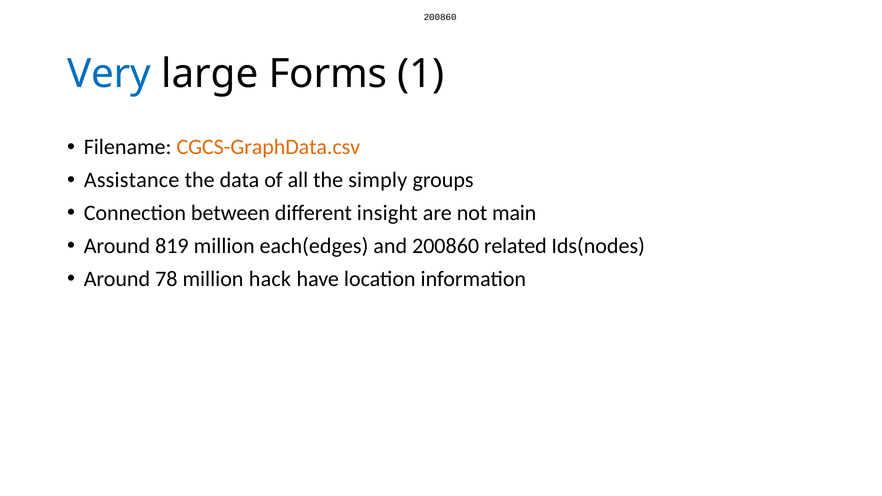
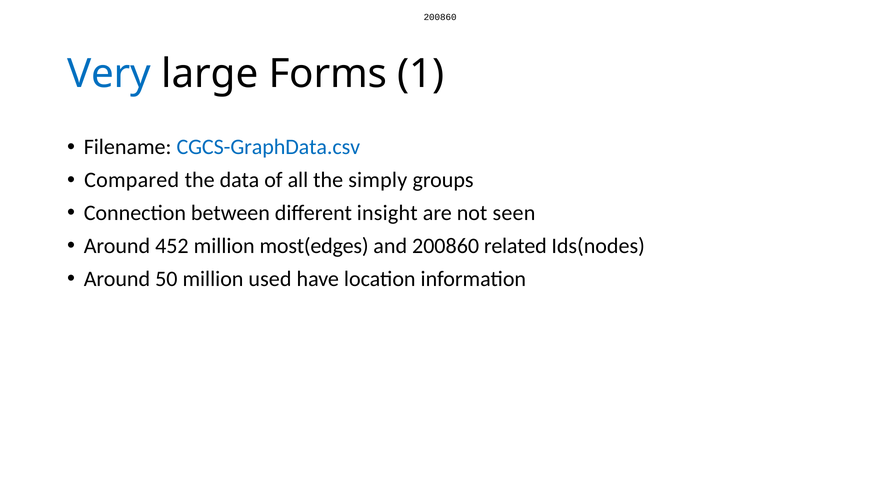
CGCS-GraphData.csv colour: orange -> blue (268, 147)
Assistance: Assistance -> Compared (132, 180)
main: main -> seen (514, 213)
819: 819 -> 452 (172, 246)
each(edges: each(edges -> most(edges (314, 246)
78: 78 -> 50 (166, 279)
hack: hack -> used (270, 279)
